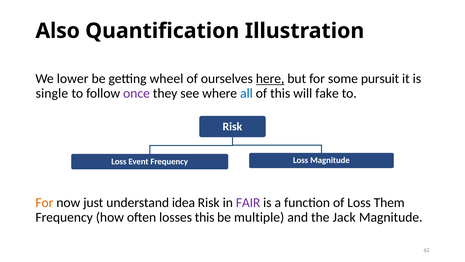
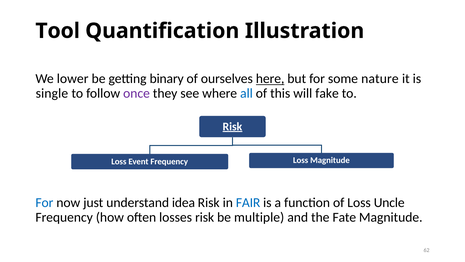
Also: Also -> Tool (58, 31)
wheel: wheel -> binary (167, 79)
pursuit: pursuit -> nature (380, 79)
Risk underline: none -> present (232, 126)
For colour: orange -> blue (44, 202)
FAIR colour: purple -> blue (248, 202)
Them: Them -> Uncle (389, 202)
losses this: this -> risk (205, 217)
Jack: Jack -> Fate (344, 217)
